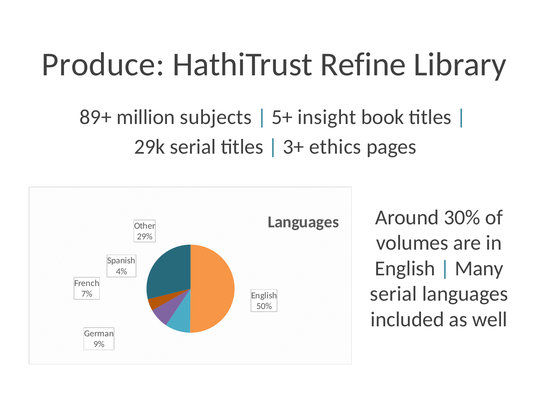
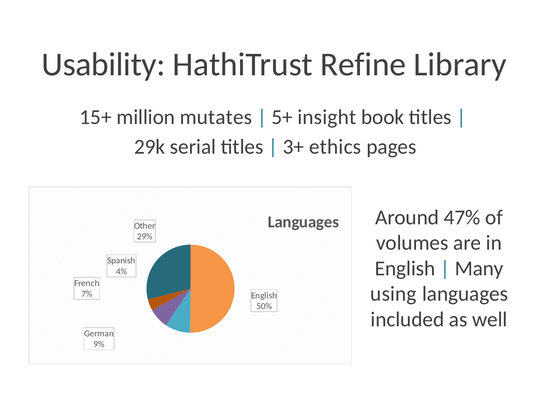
Produce: Produce -> Usability (103, 65)
89+: 89+ -> 15+ (96, 117)
subjects: subjects -> mutates (216, 117)
30%: 30% -> 47% (462, 217)
serial: serial -> using (393, 294)
